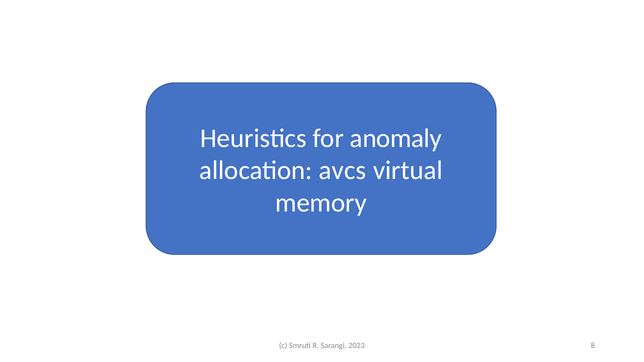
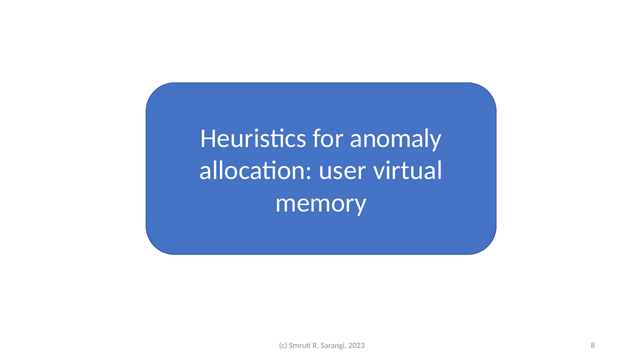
avcs: avcs -> user (343, 171)
